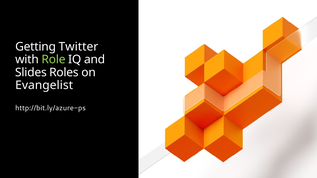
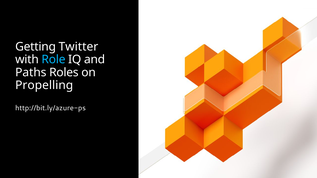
Role colour: light green -> light blue (53, 60)
Slides: Slides -> Paths (31, 72)
Evangelist: Evangelist -> Propelling (44, 85)
